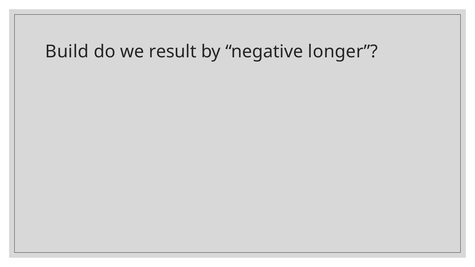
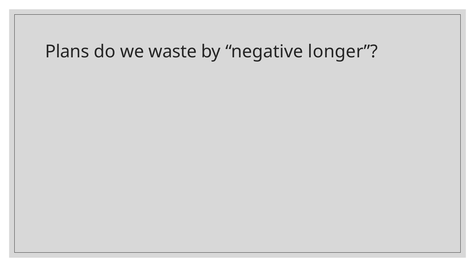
Build: Build -> Plans (67, 52)
result: result -> waste (173, 52)
